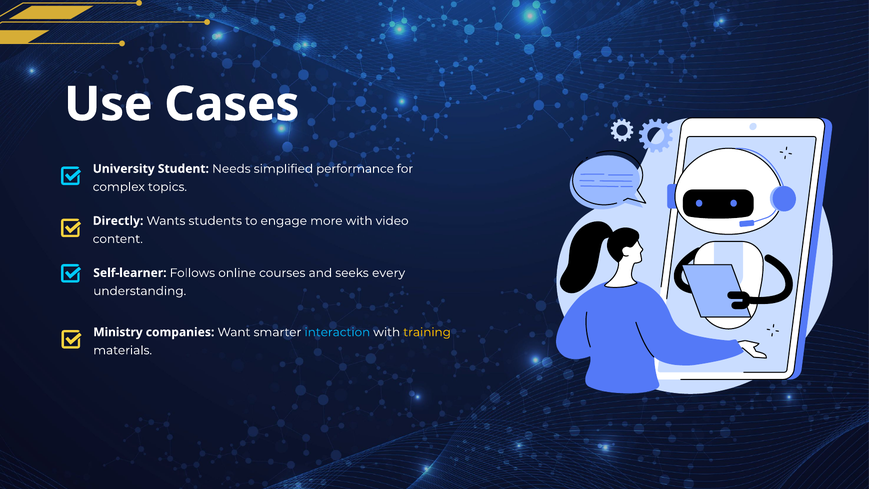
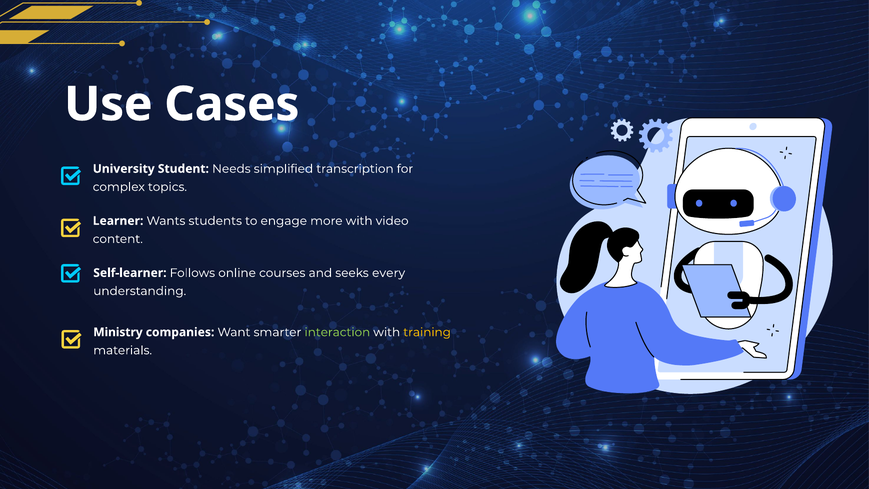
performance: performance -> transcription (355, 169)
Directly: Directly -> Learner (118, 221)
interaction colour: light blue -> light green (337, 332)
